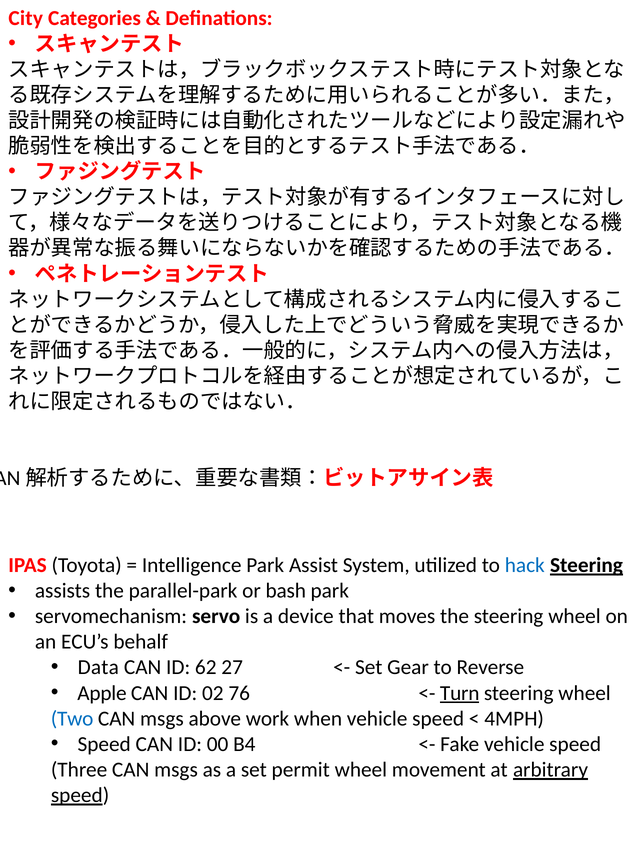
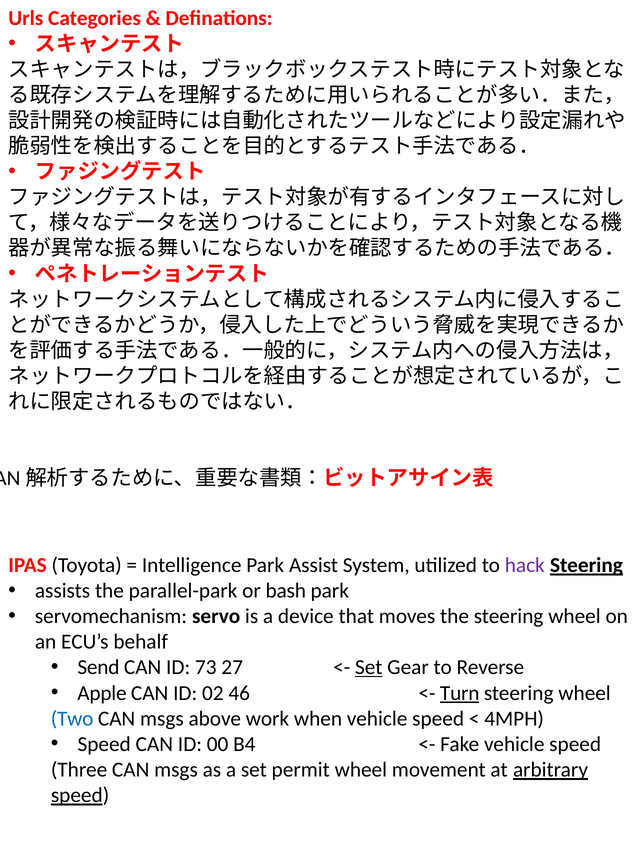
City: City -> Urls (26, 18)
hack colour: blue -> purple (525, 565)
Data: Data -> Send (98, 667)
62: 62 -> 73 (206, 667)
Set underline: none -> present (369, 667)
76: 76 -> 46 (239, 693)
